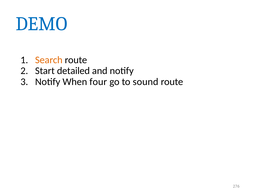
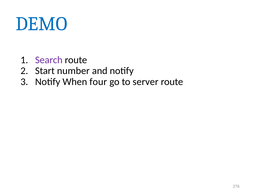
Search colour: orange -> purple (49, 60)
detailed: detailed -> number (73, 71)
sound: sound -> server (146, 82)
